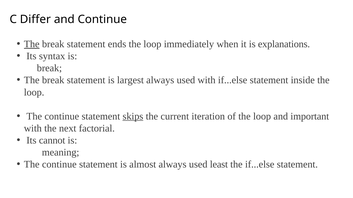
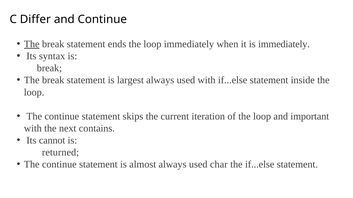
is explanations: explanations -> immediately (284, 44)
skips underline: present -> none (133, 117)
factorial: factorial -> contains (97, 129)
meaning: meaning -> returned (61, 153)
least: least -> char (219, 165)
